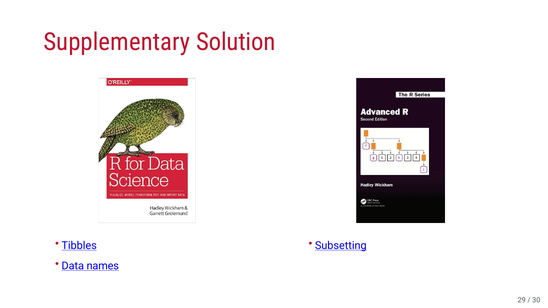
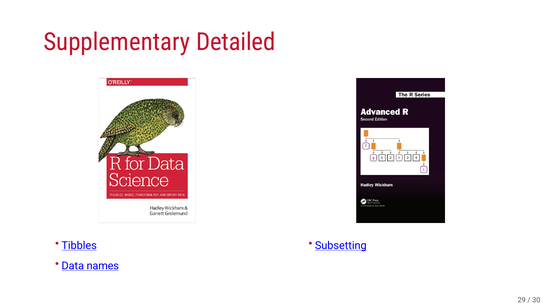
Solution: Solution -> Detailed (236, 42)
